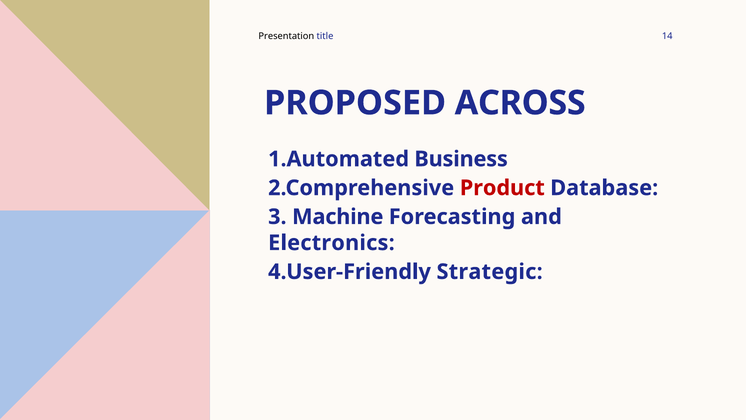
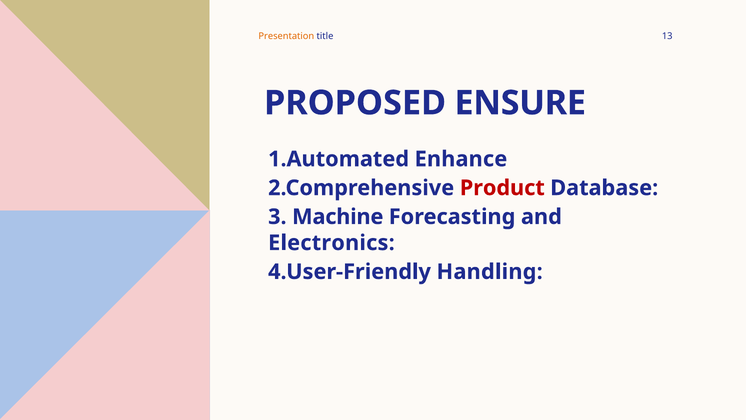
Presentation colour: black -> orange (286, 36)
14: 14 -> 13 (667, 36)
ACROSS: ACROSS -> ENSURE (520, 103)
Business: Business -> Enhance (461, 159)
Strategic: Strategic -> Handling (490, 272)
